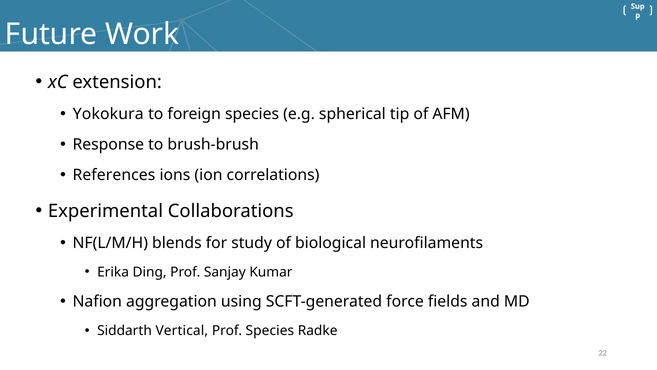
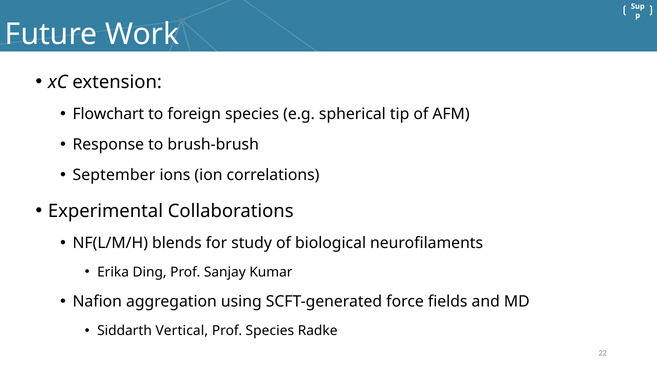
Yokokura: Yokokura -> Flowchart (108, 114)
References: References -> September (114, 175)
